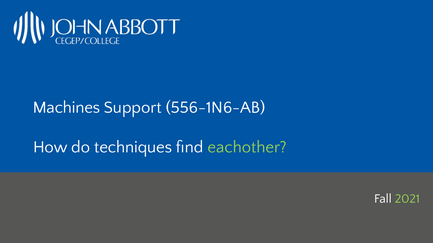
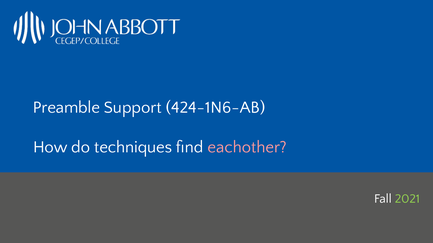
Machines: Machines -> Preamble (66, 107)
556-1N6-AB: 556-1N6-AB -> 424-1N6-AB (216, 107)
eachother colour: light green -> pink (247, 148)
